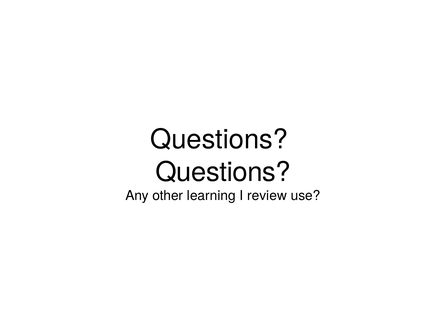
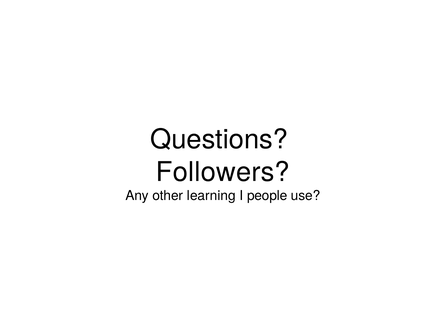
Questions: Questions -> Followers (223, 172)
review: review -> people (267, 195)
